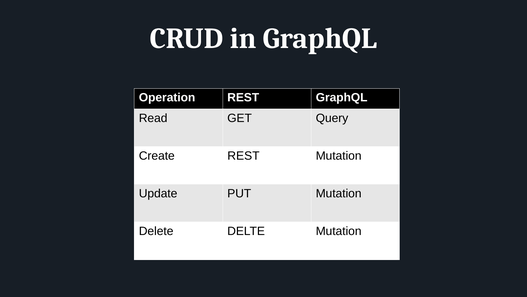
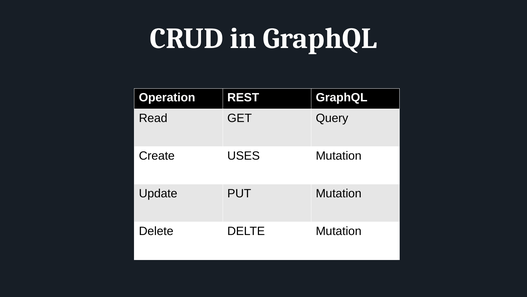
Create REST: REST -> USES (244, 155)
